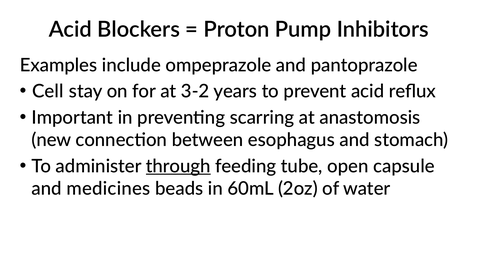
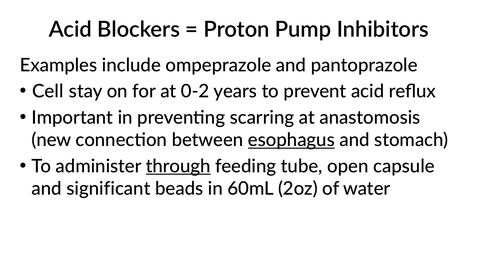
3-2: 3-2 -> 0-2 (195, 91)
esophagus underline: none -> present (291, 140)
medicines: medicines -> significant (108, 188)
